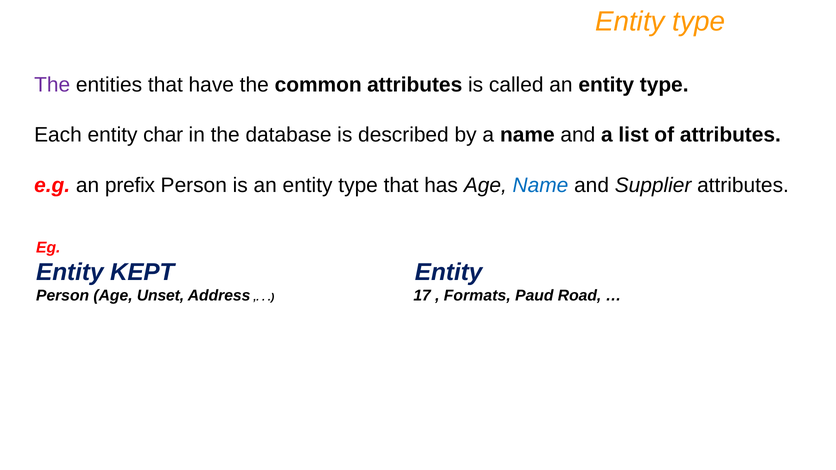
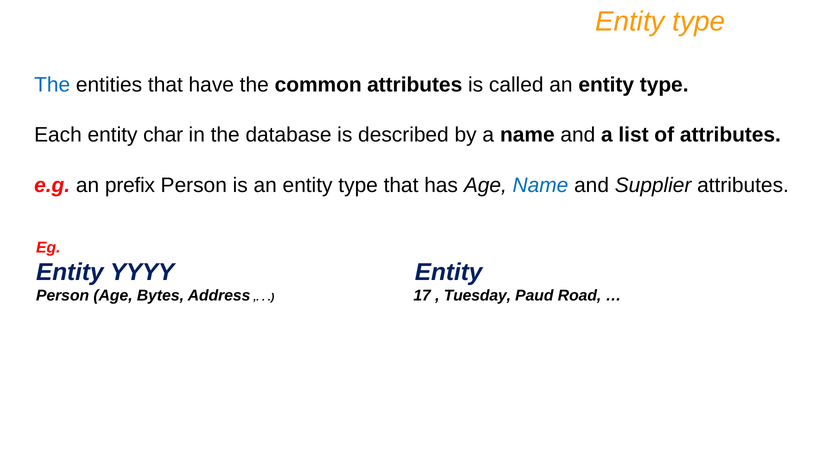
The colour: purple -> blue (52, 85)
KEPT: KEPT -> YYYY (142, 272)
Unset: Unset -> Bytes (160, 296)
Formats: Formats -> Tuesday (477, 296)
